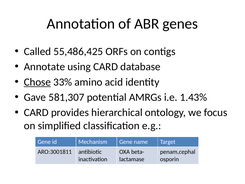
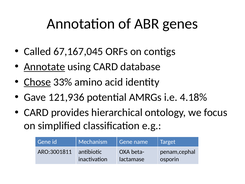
55,486,425: 55,486,425 -> 67,167,045 (78, 51)
Annotate underline: none -> present (44, 67)
581,307: 581,307 -> 121,936 (66, 97)
1.43%: 1.43% -> 4.18% (194, 97)
